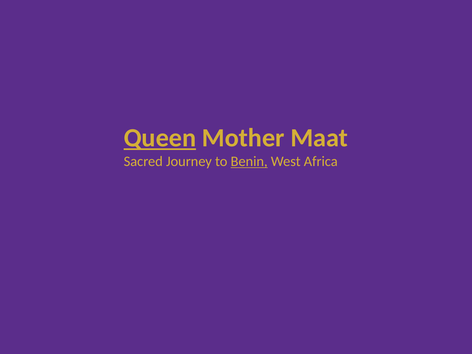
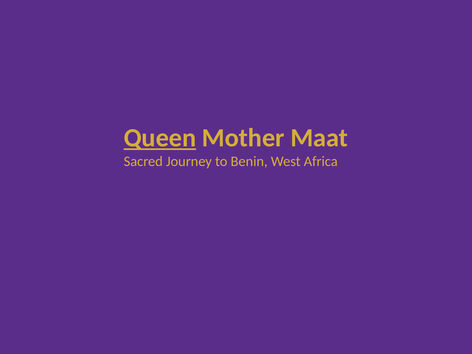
Benin underline: present -> none (249, 161)
